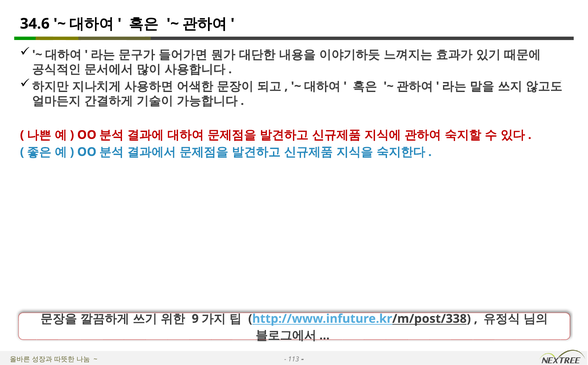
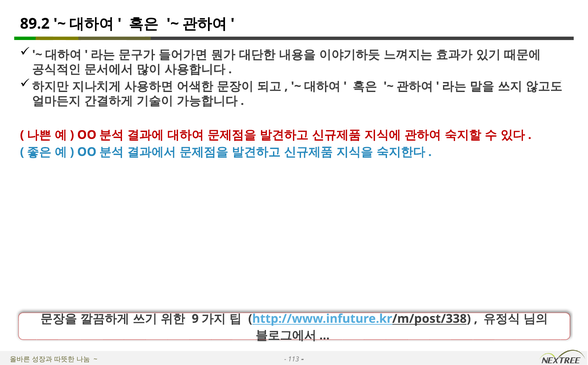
34.6: 34.6 -> 89.2 (35, 24)
